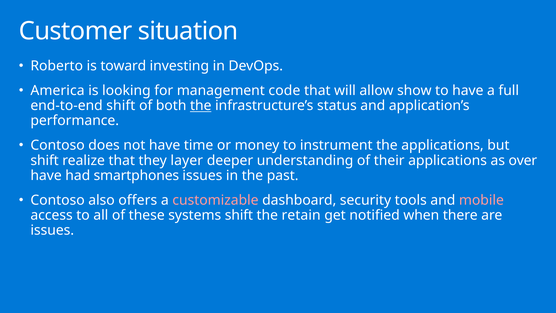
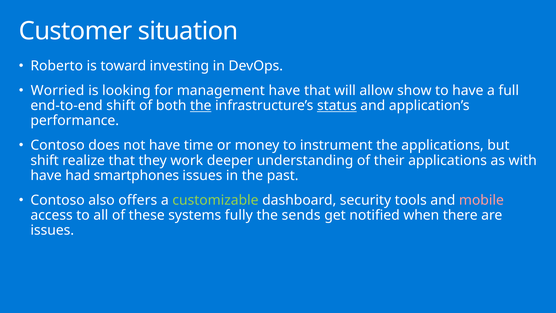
America: America -> Worried (57, 91)
management code: code -> have (284, 91)
status underline: none -> present (337, 106)
layer: layer -> work (187, 160)
over: over -> with (523, 160)
customizable colour: pink -> light green (215, 200)
systems shift: shift -> fully (239, 215)
retain: retain -> sends (301, 215)
